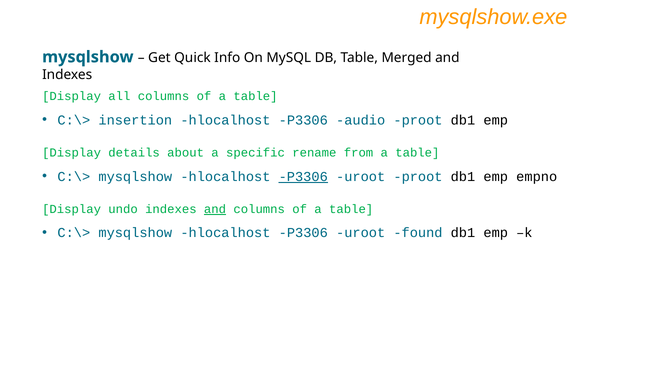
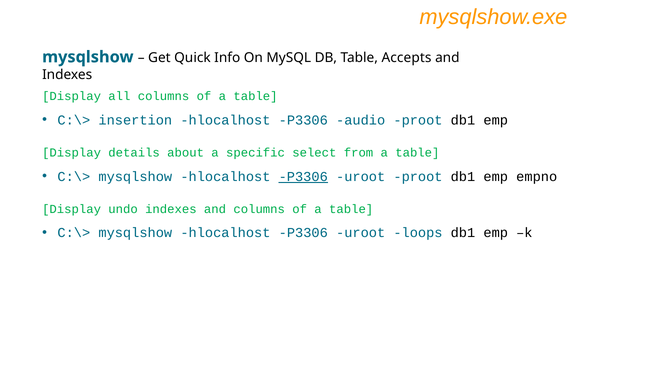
Merged: Merged -> Accepts (406, 58)
rename: rename -> select (314, 153)
and underline: present -> none (215, 209)
found: found -> loops (418, 233)
